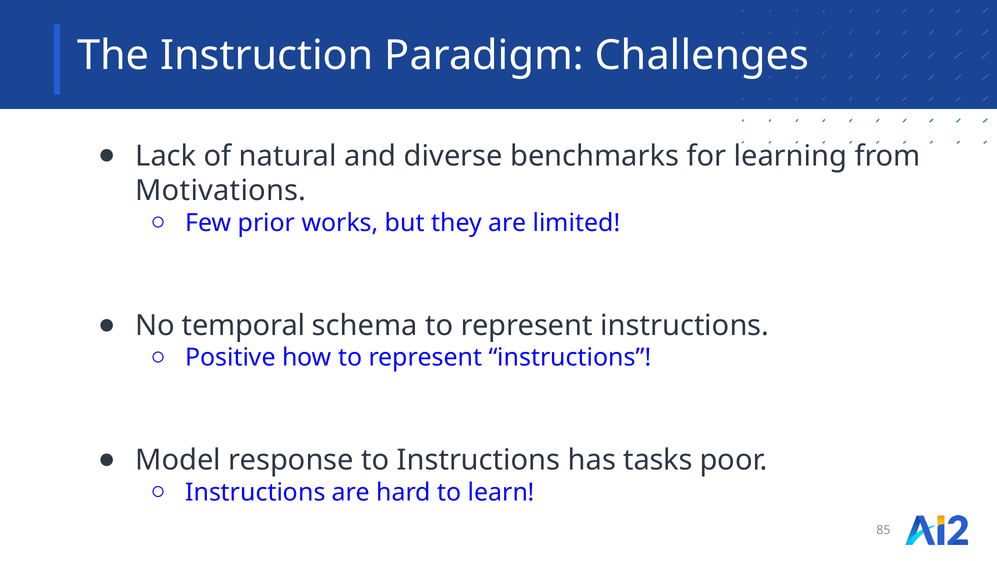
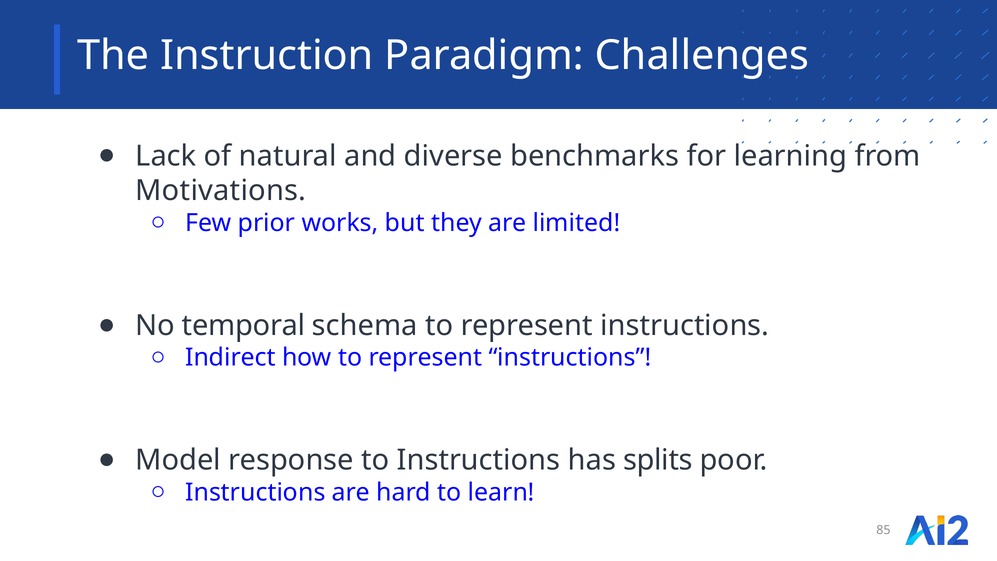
Positive: Positive -> Indirect (230, 358)
tasks: tasks -> splits (658, 460)
